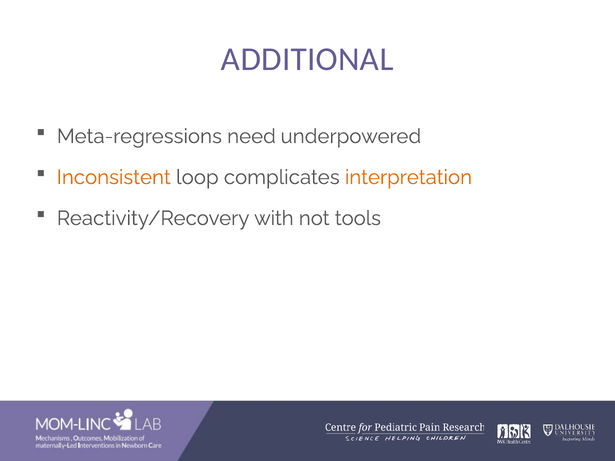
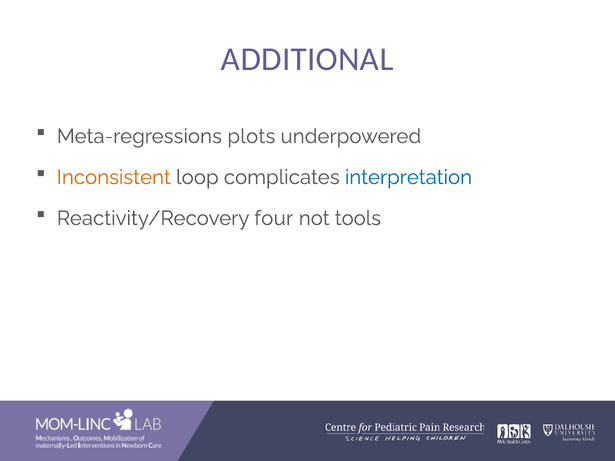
need: need -> plots (251, 136)
interpretation colour: orange -> blue (408, 177)
with: with -> four (274, 218)
